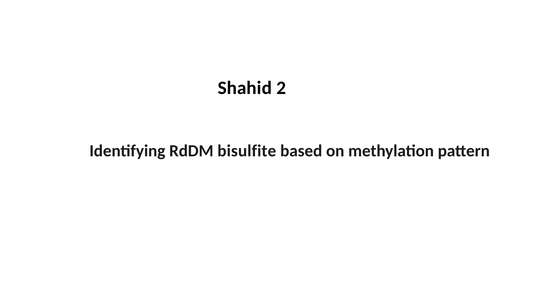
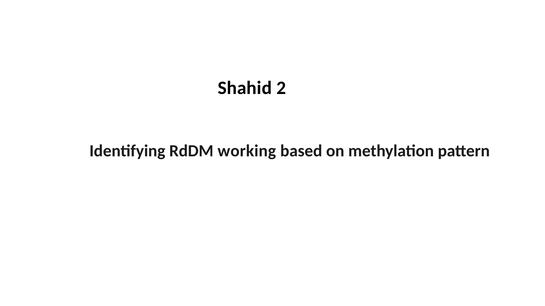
bisulfite: bisulfite -> working (247, 151)
